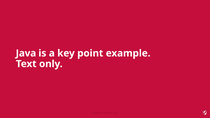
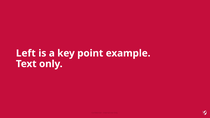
Java: Java -> Left (26, 53)
